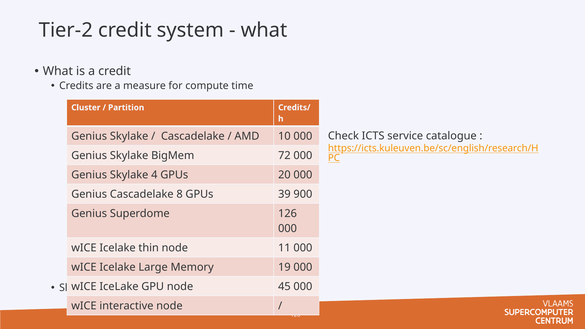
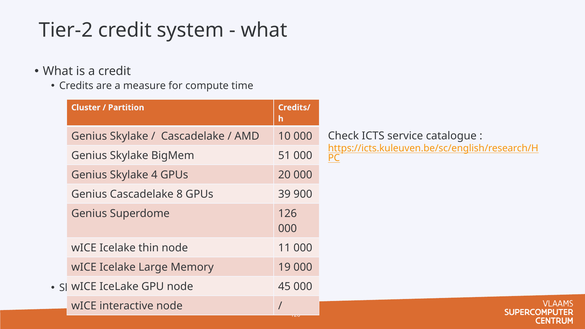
72: 72 -> 51 (284, 156)
